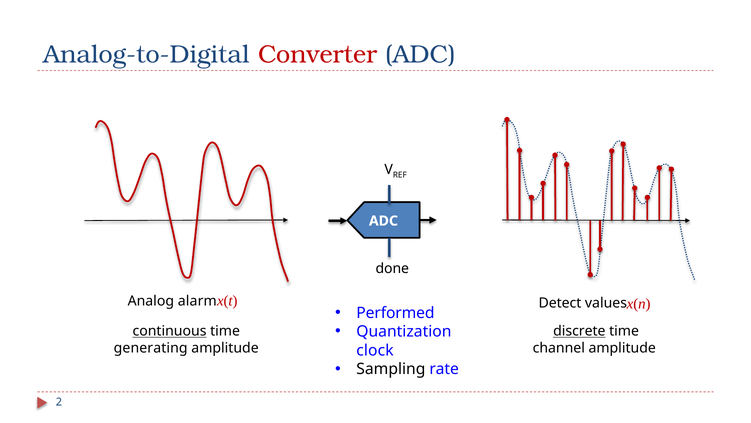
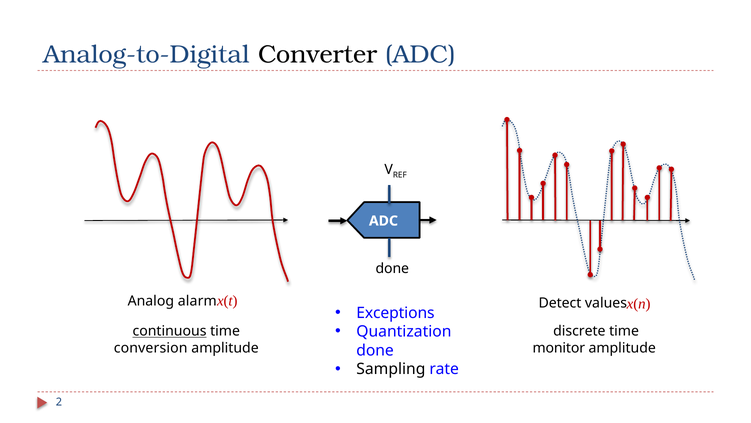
Converter colour: red -> black (318, 54)
Performed: Performed -> Exceptions (395, 312)
discrete underline: present -> none (579, 331)
generating: generating -> conversion (151, 348)
channel: channel -> monitor (559, 348)
clock: clock -> done (375, 350)
